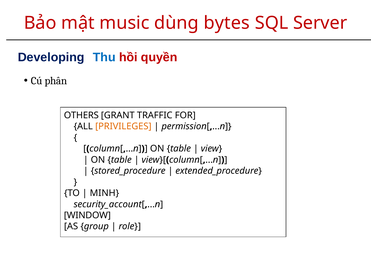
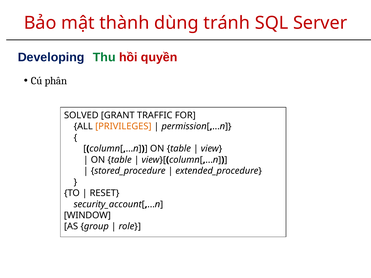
music: music -> thành (124, 23)
bytes: bytes -> tránh (227, 23)
Thu colour: blue -> green (104, 57)
OTHERS: OTHERS -> SOLVED (81, 115)
MINH: MINH -> RESET (105, 193)
